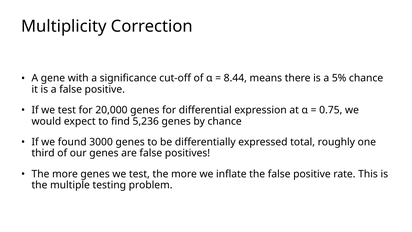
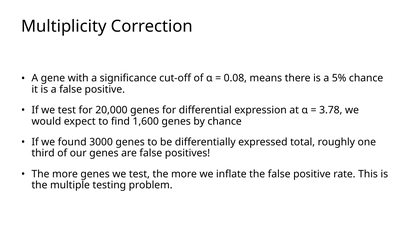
8.44: 8.44 -> 0.08 (235, 78)
0.75: 0.75 -> 3.78 (331, 110)
5,236: 5,236 -> 1,600 (146, 121)
